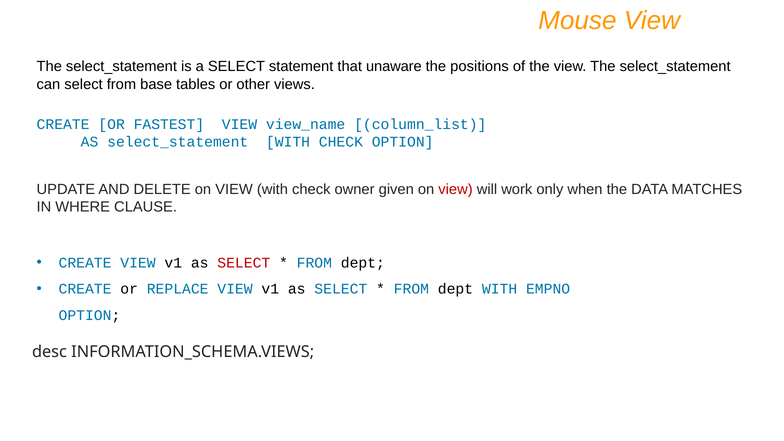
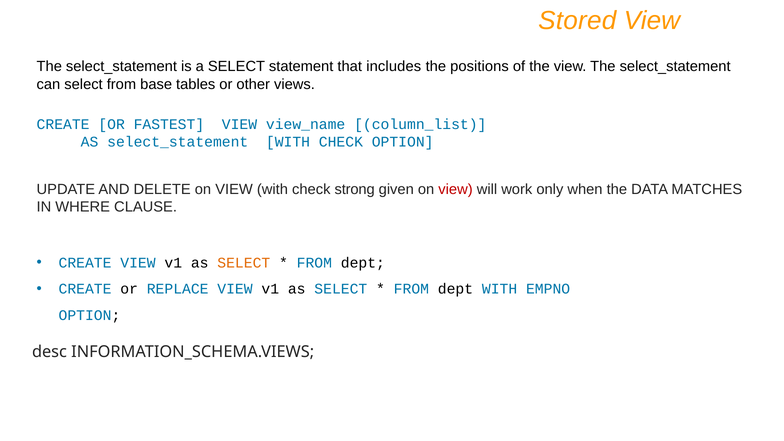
Mouse: Mouse -> Stored (577, 20)
unaware: unaware -> includes (394, 67)
owner: owner -> strong (355, 189)
SELECT colour: red -> orange (244, 263)
